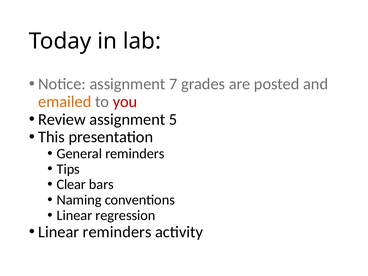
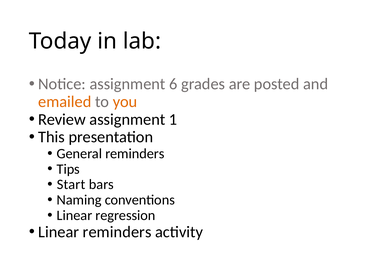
7: 7 -> 6 (173, 84)
you colour: red -> orange (125, 102)
5: 5 -> 1 (173, 119)
Clear: Clear -> Start (71, 184)
